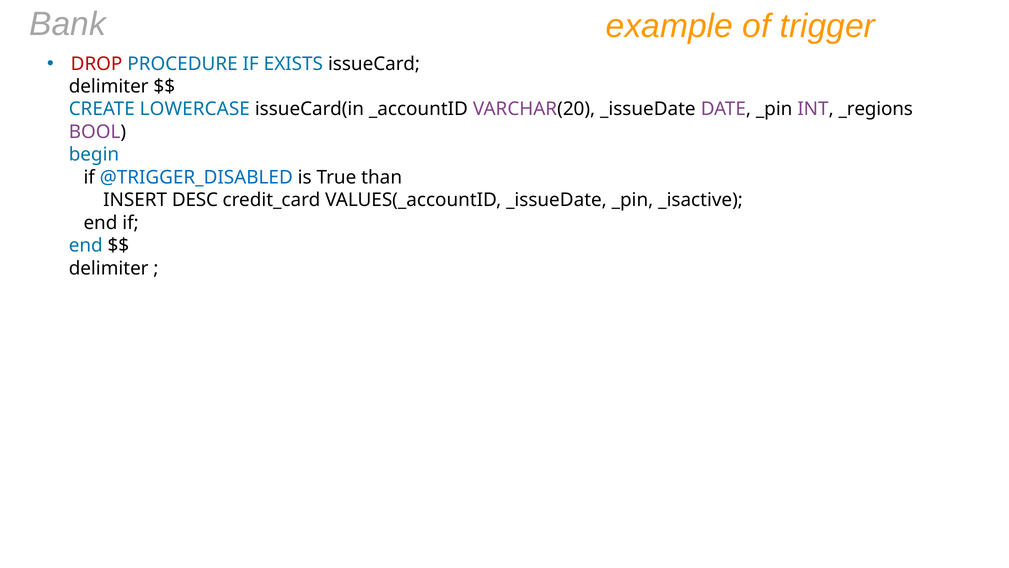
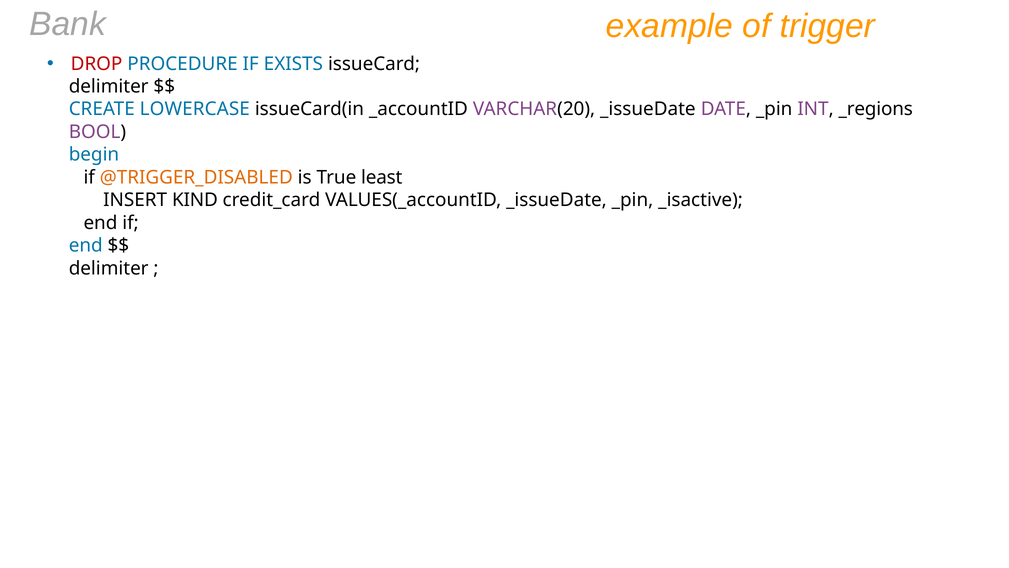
@TRIGGER_DISABLED colour: blue -> orange (196, 177)
than: than -> least (382, 177)
DESC: DESC -> KIND (195, 200)
